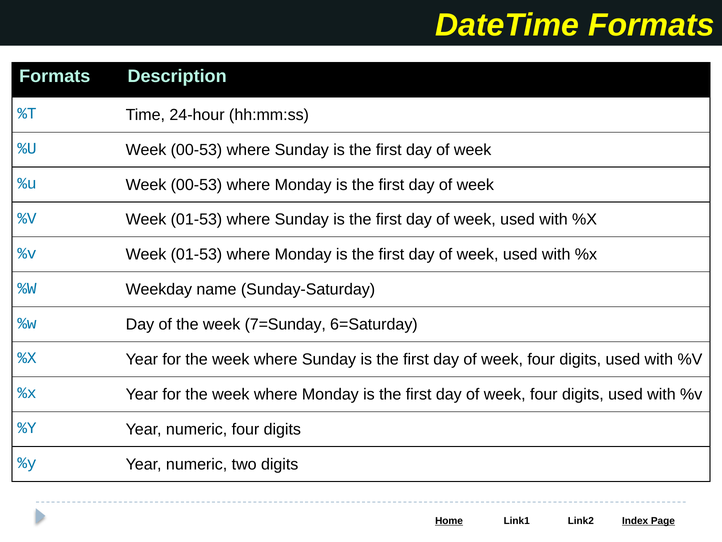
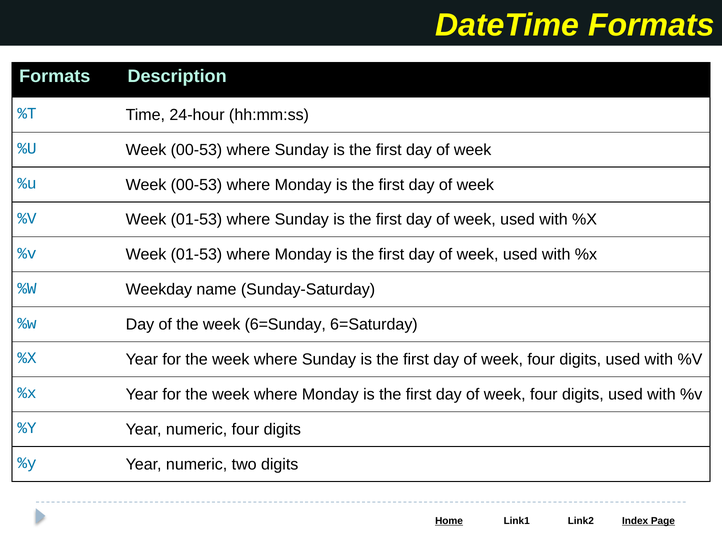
7=Sunday: 7=Sunday -> 6=Sunday (285, 324)
